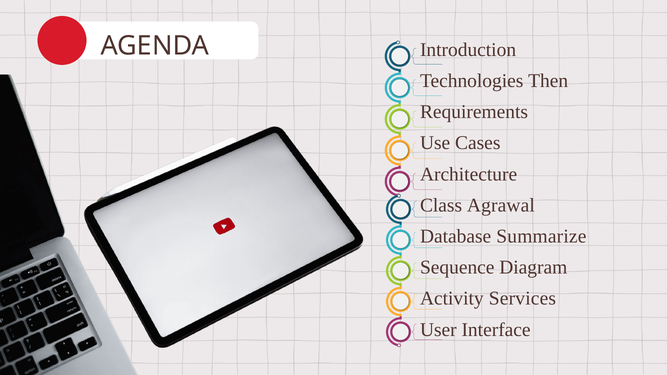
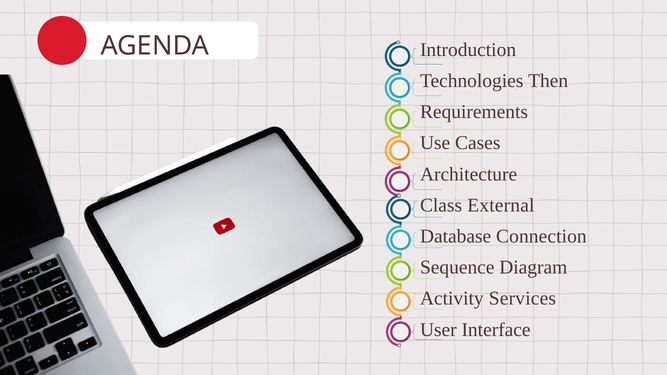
Agrawal: Agrawal -> External (501, 205)
Summarize: Summarize -> Connection (541, 236)
